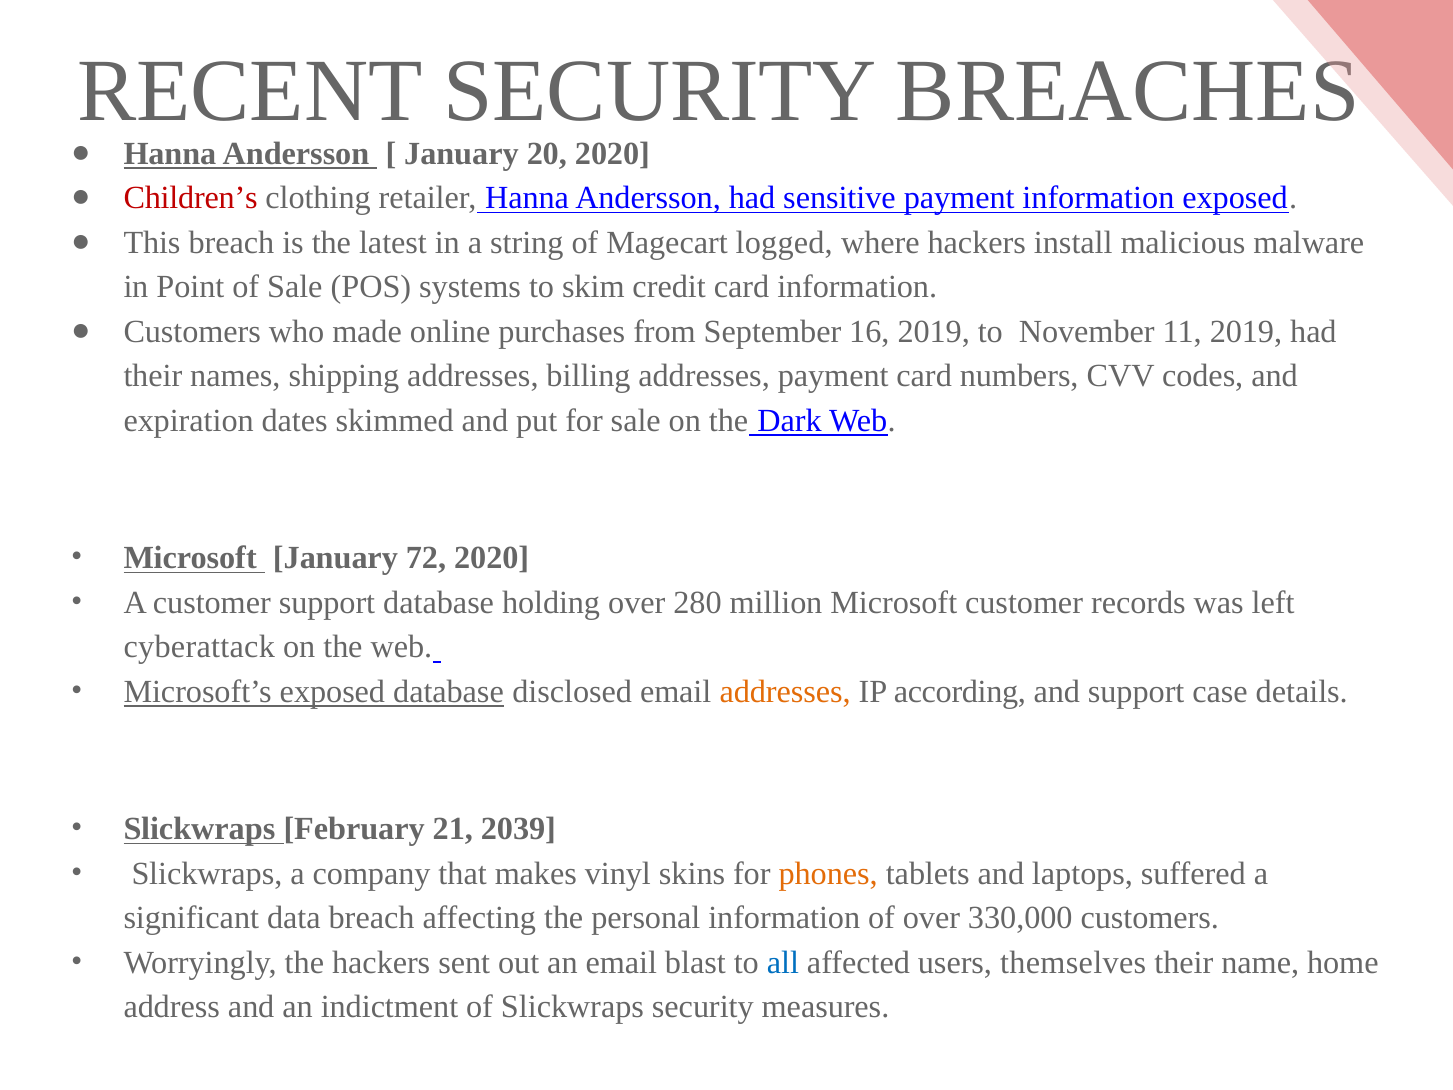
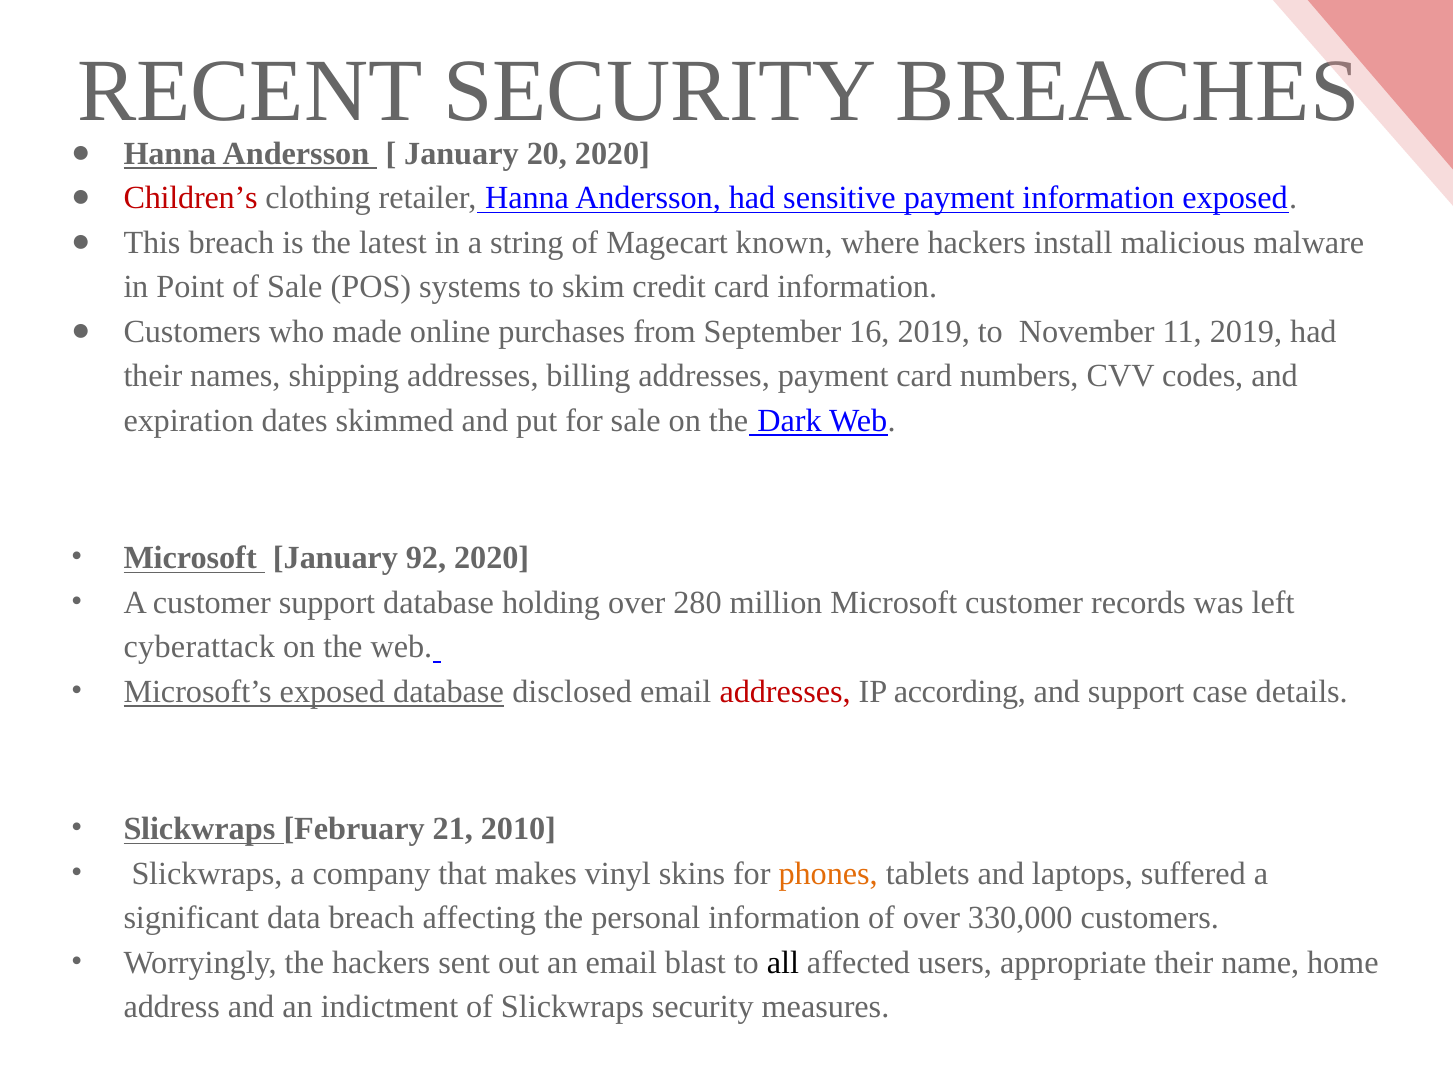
logged: logged -> known (784, 243)
72: 72 -> 92 (426, 558)
addresses colour: orange -> red (785, 692)
2039: 2039 -> 2010 (518, 829)
all colour: blue -> black (783, 963)
themselves: themselves -> appropriate (1073, 963)
